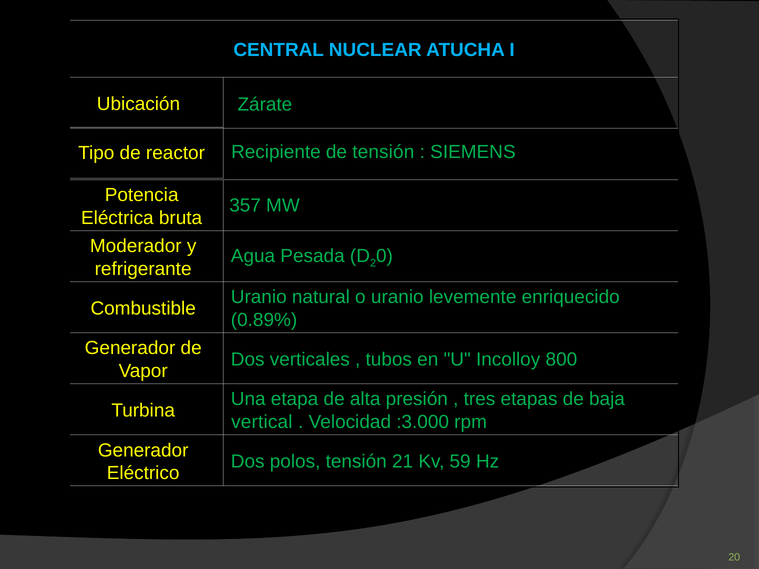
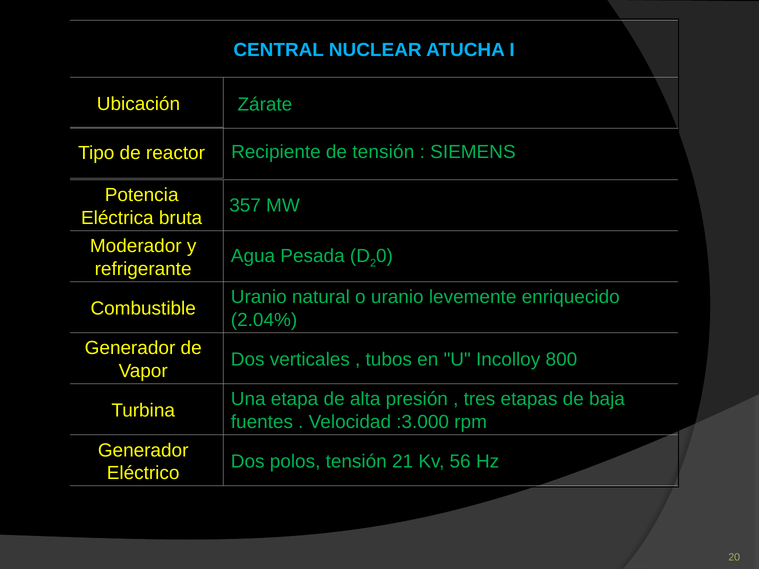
0.89%: 0.89% -> 2.04% (264, 320)
vertical: vertical -> fuentes (262, 422)
59: 59 -> 56 (460, 462)
